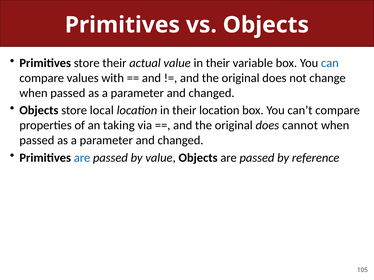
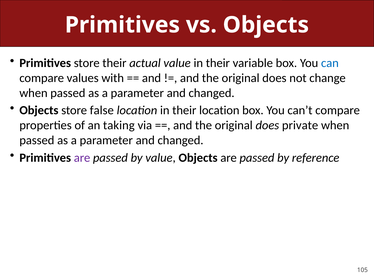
local: local -> false (102, 111)
cannot: cannot -> private (300, 126)
are colour: blue -> purple (82, 158)
